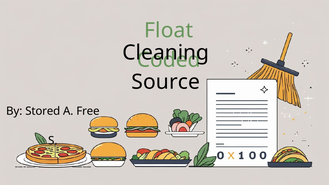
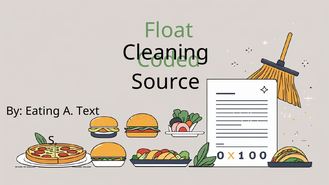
Stored: Stored -> Eating (43, 111)
Free: Free -> Text (88, 111)
